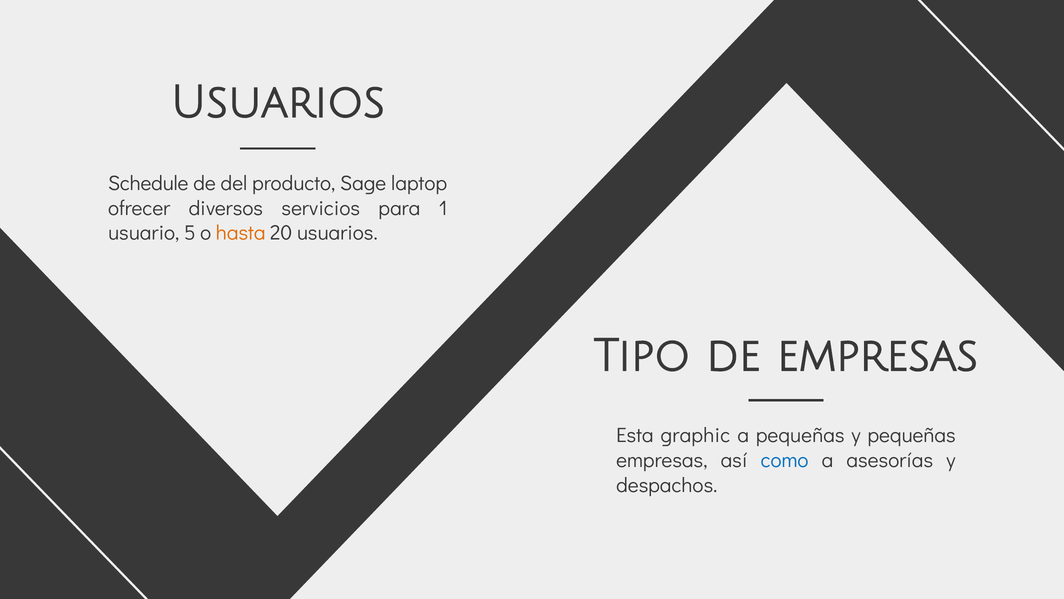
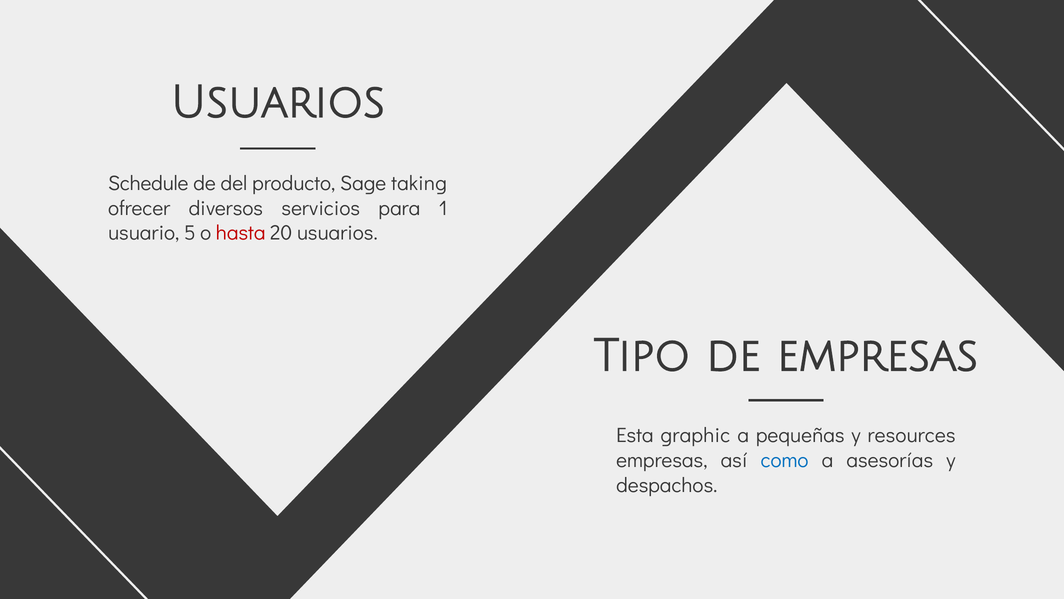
laptop: laptop -> taking (419, 183)
hasta colour: orange -> red (241, 233)
y pequeñas: pequeñas -> resources (912, 435)
